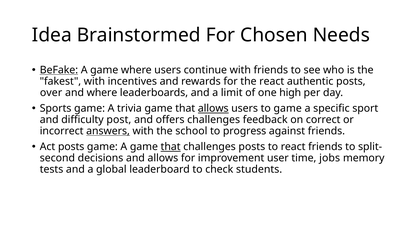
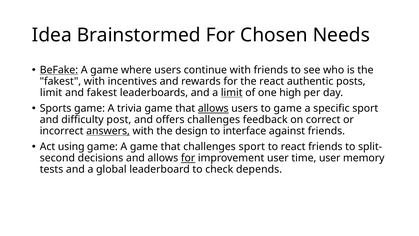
over: over -> limit (51, 93)
and where: where -> fakest (102, 93)
limit underline: none -> present (232, 93)
school: school -> design (191, 131)
progress: progress -> interface (245, 131)
Act posts: posts -> using (71, 146)
that underline: present -> none (171, 146)
challenges posts: posts -> sport (252, 146)
for underline: none -> present (188, 158)
time jobs: jobs -> user (330, 158)
students: students -> depends (259, 169)
